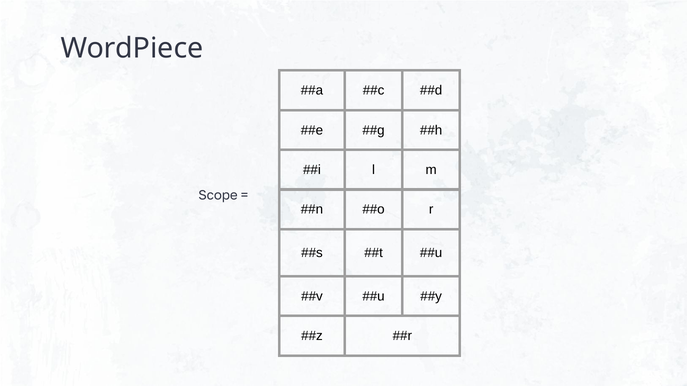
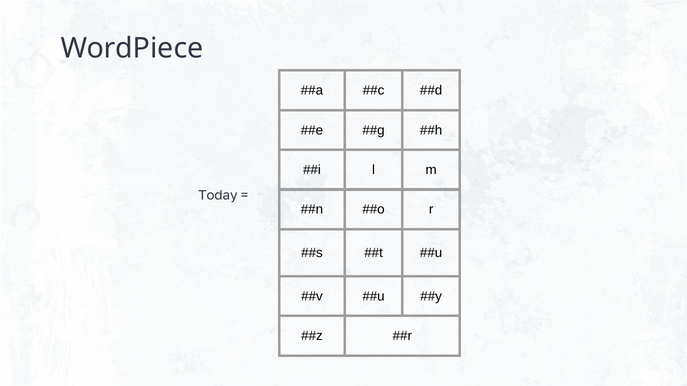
Scope: Scope -> Today (218, 196)
